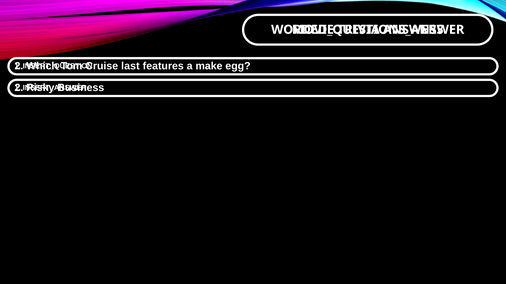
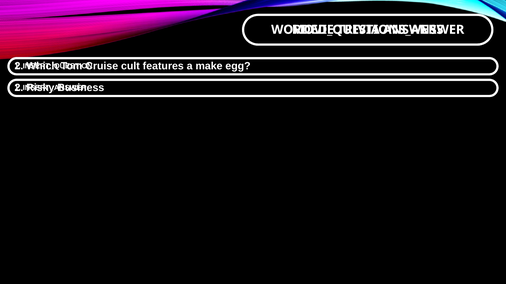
last: last -> cult (130, 66)
